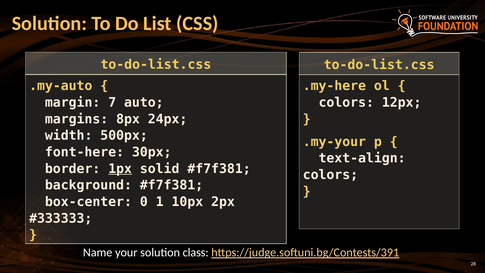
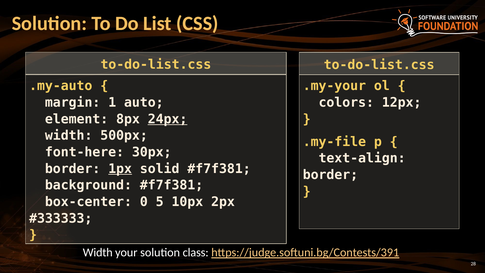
.my-here: .my-here -> .my-your (334, 86)
7: 7 -> 1 (112, 102)
margins: margins -> element (77, 119)
24px underline: none -> present (168, 119)
.my-your: .my-your -> .my-file (334, 142)
colors: colors -> border (330, 175)
1: 1 -> 5 (160, 202)
Name: Name -> Width (98, 252)
